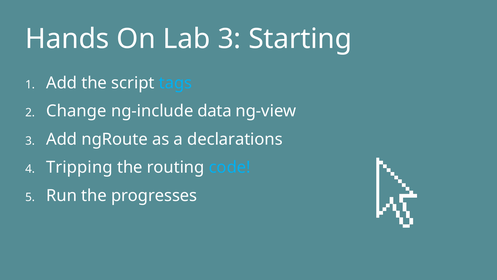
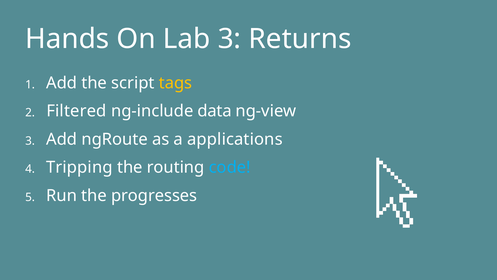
Starting: Starting -> Returns (300, 39)
tags colour: light blue -> yellow (176, 83)
Change: Change -> Filtered (76, 111)
declarations: declarations -> applications (235, 139)
